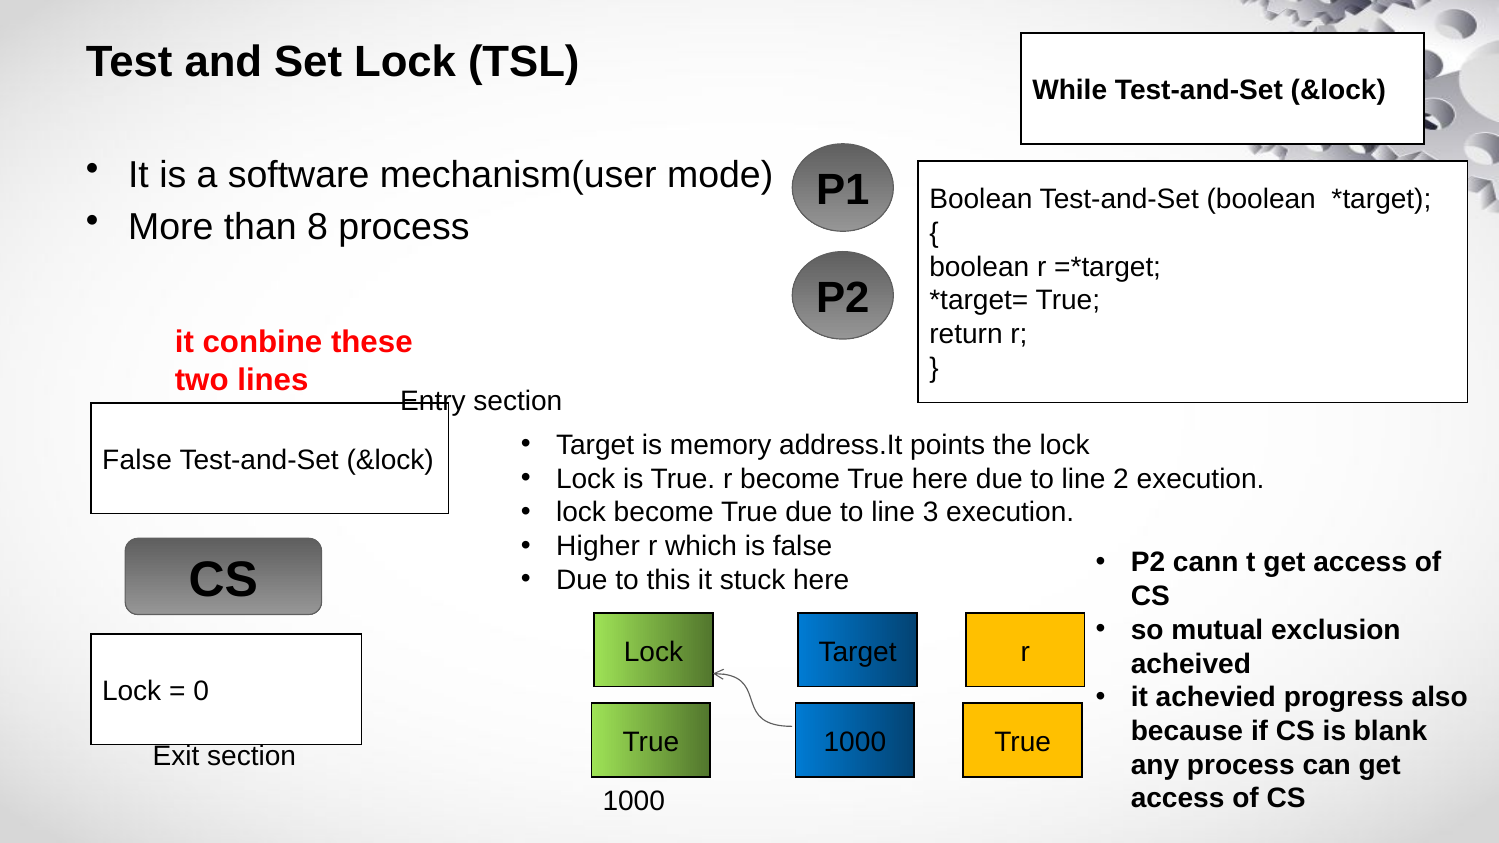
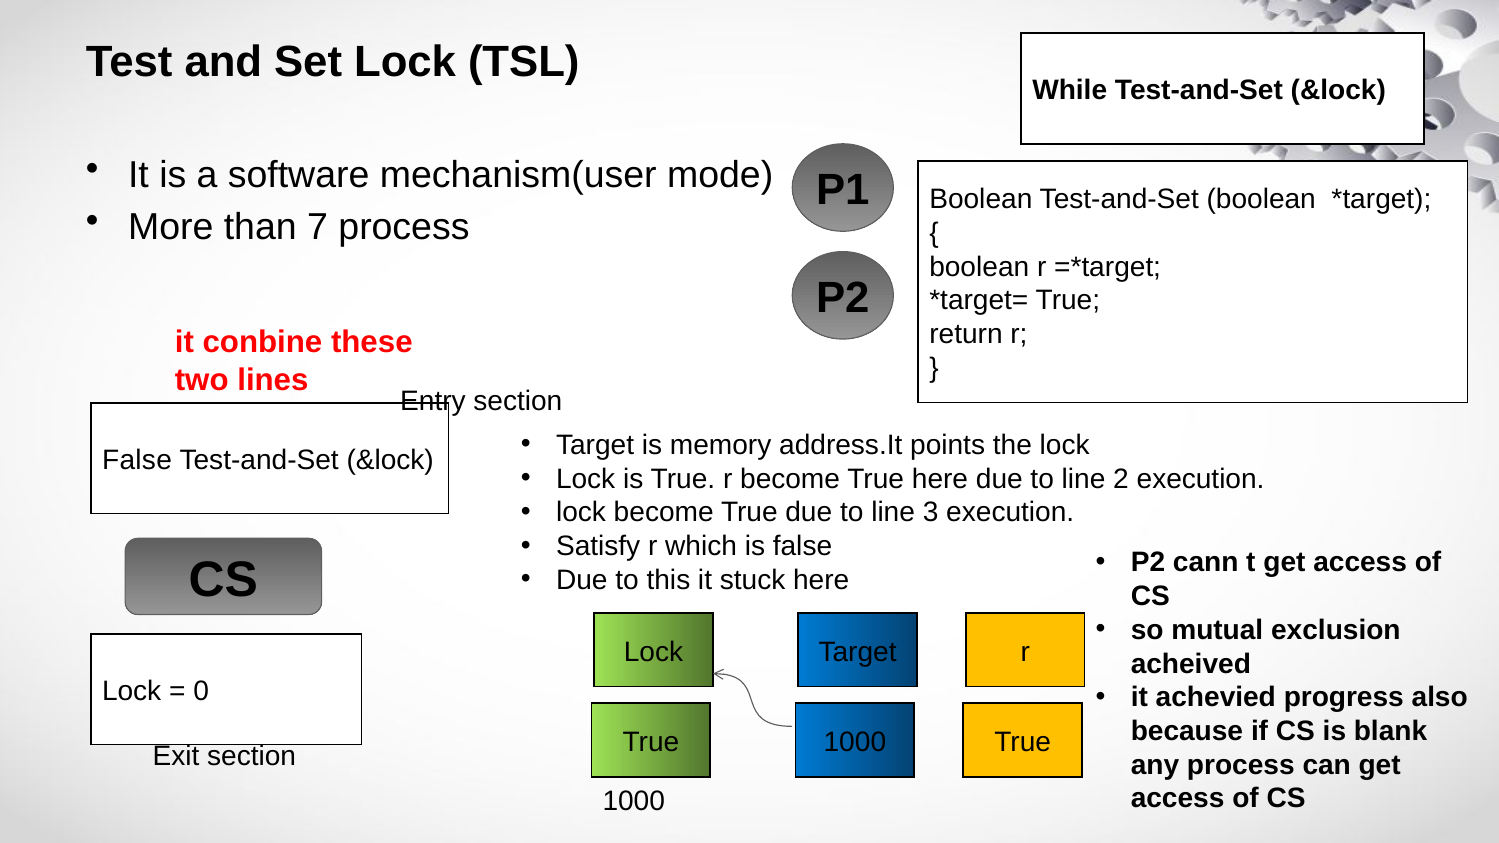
8: 8 -> 7 (318, 228)
Higher: Higher -> Satisfy (598, 546)
